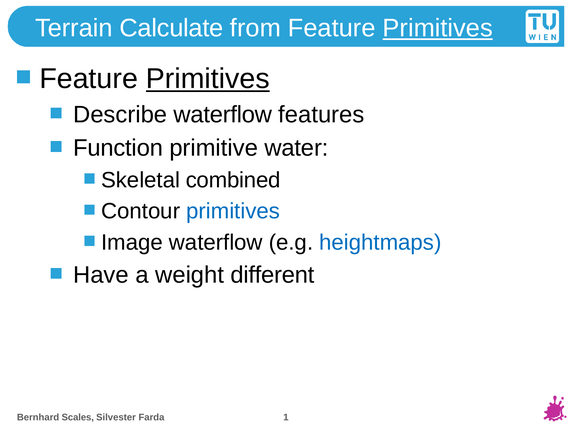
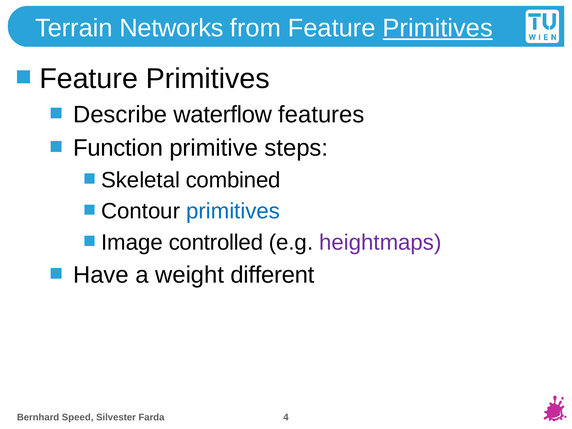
Calculate: Calculate -> Networks (171, 28)
Primitives underline: present -> none (208, 79)
water: water -> steps (296, 148)
Image waterflow: waterflow -> controlled (216, 242)
heightmaps colour: blue -> purple (380, 242)
Scales: Scales -> Speed (78, 417)
1: 1 -> 4 (286, 417)
